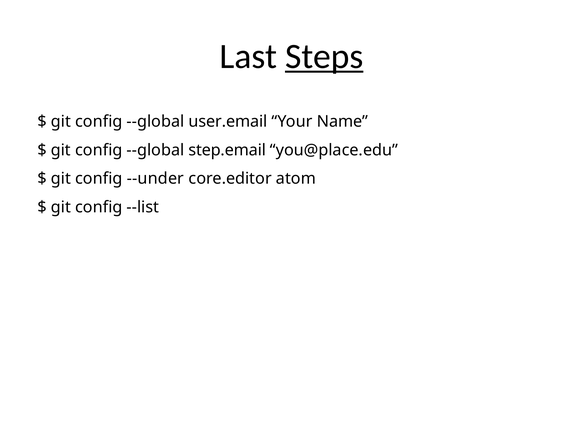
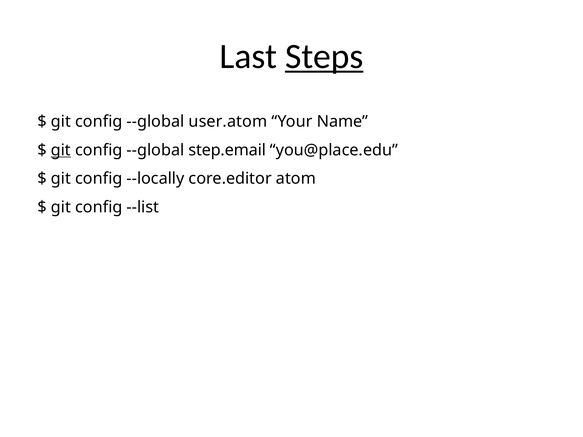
user.email: user.email -> user.atom (228, 122)
git underline: none -> present (61, 150)
--under: --under -> --locally (155, 179)
